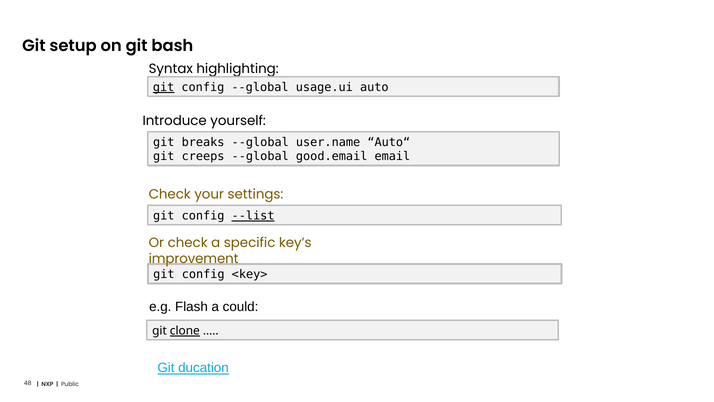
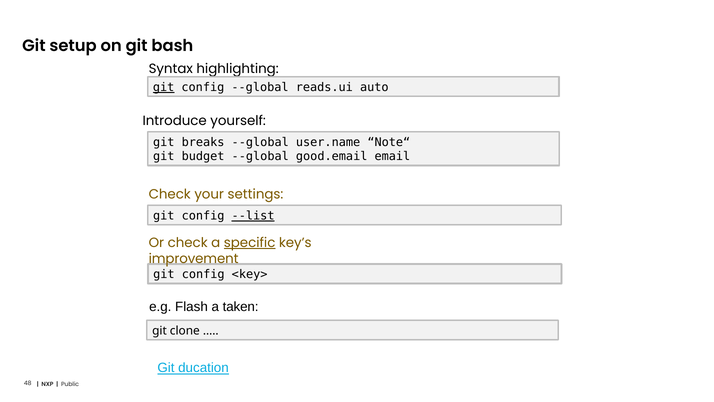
usage.ui: usage.ui -> reads.ui (324, 87)
Auto“: Auto“ -> Note“ (389, 142)
creeps: creeps -> budget (203, 156)
specific underline: none -> present (250, 242)
could: could -> taken (241, 307)
clone underline: present -> none (185, 331)
